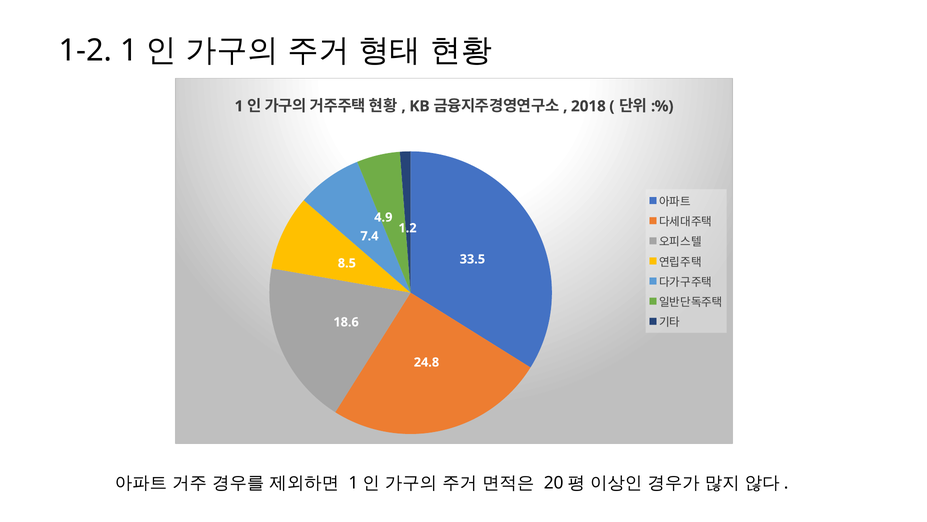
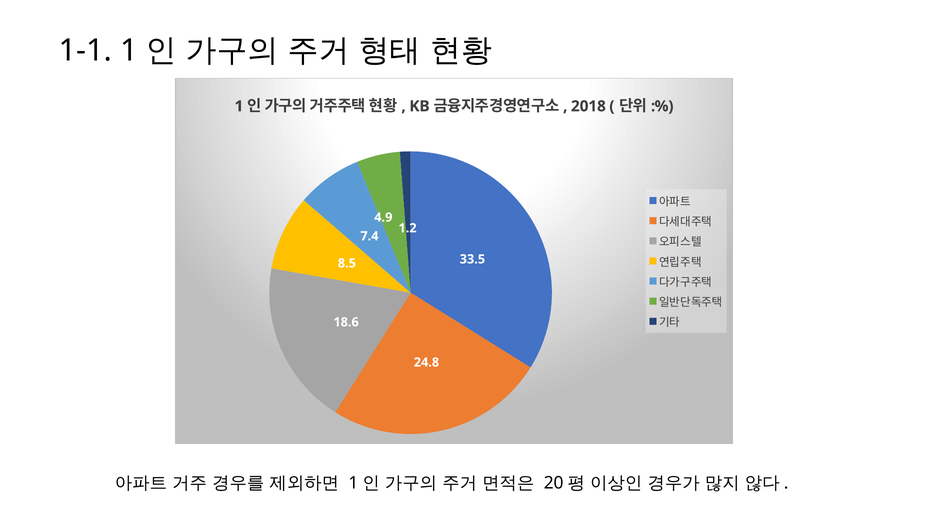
1-2: 1-2 -> 1-1 (86, 50)
